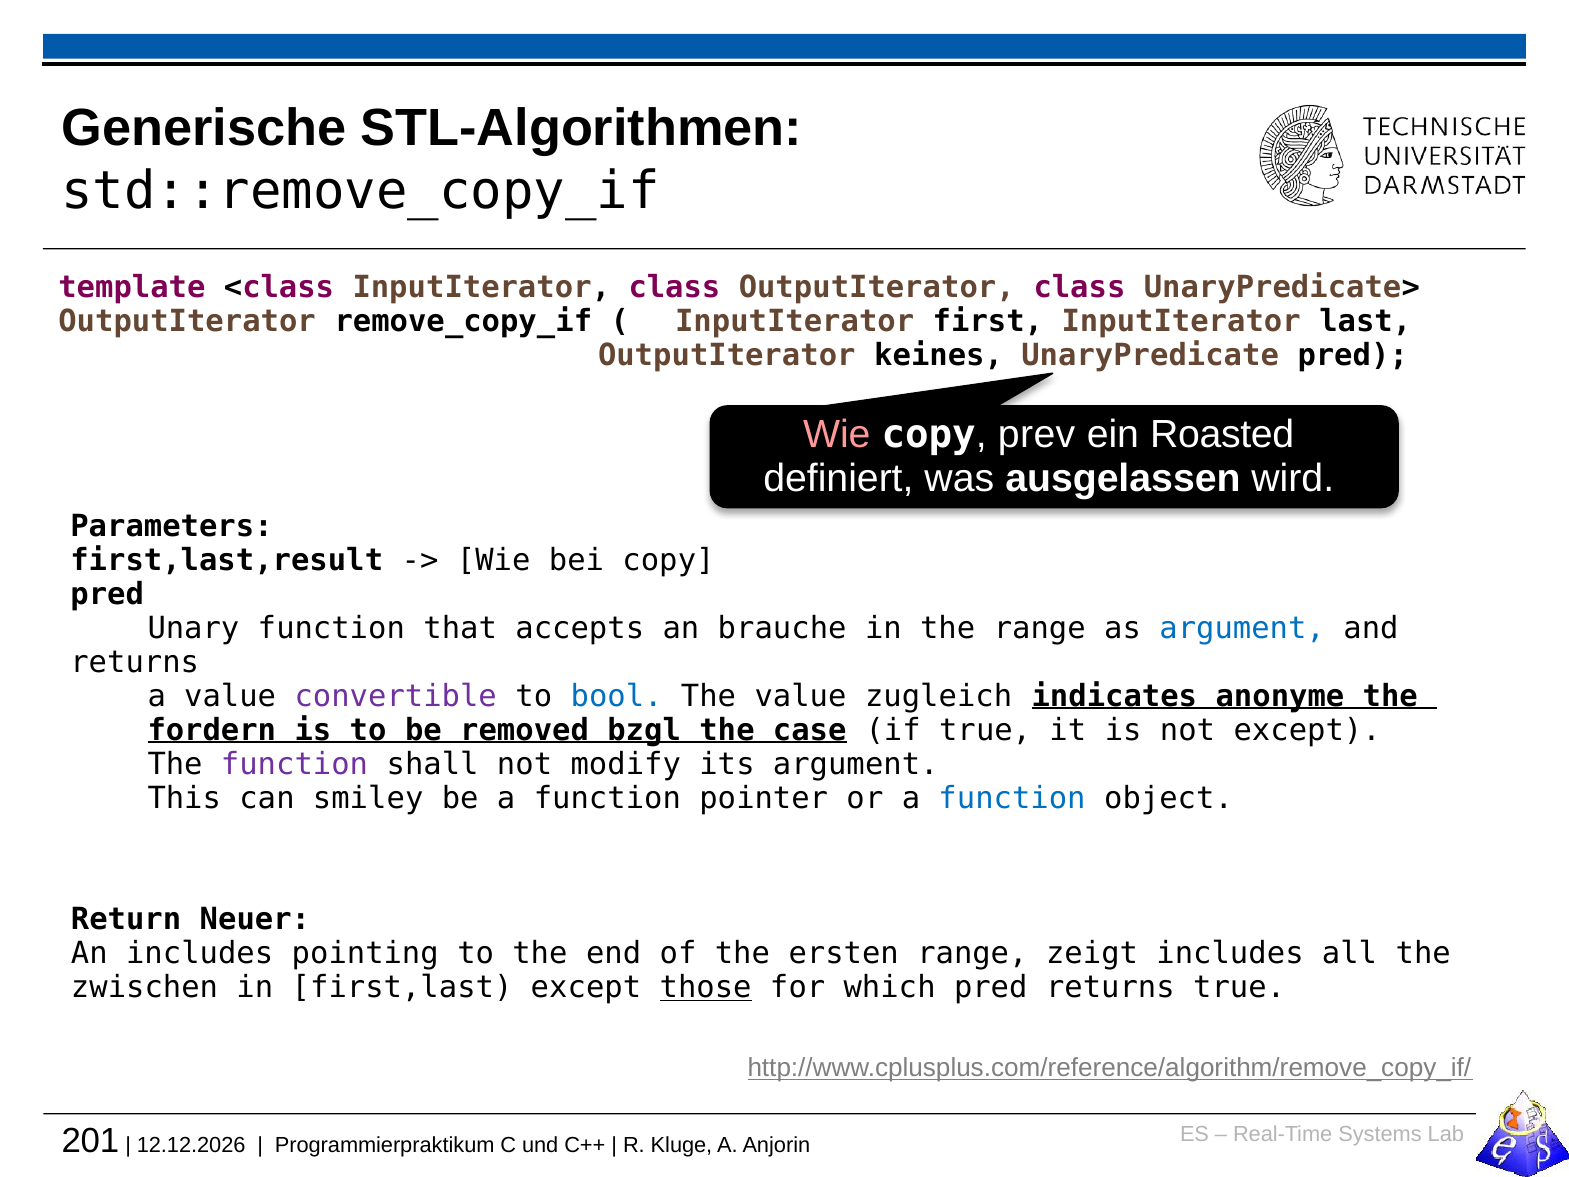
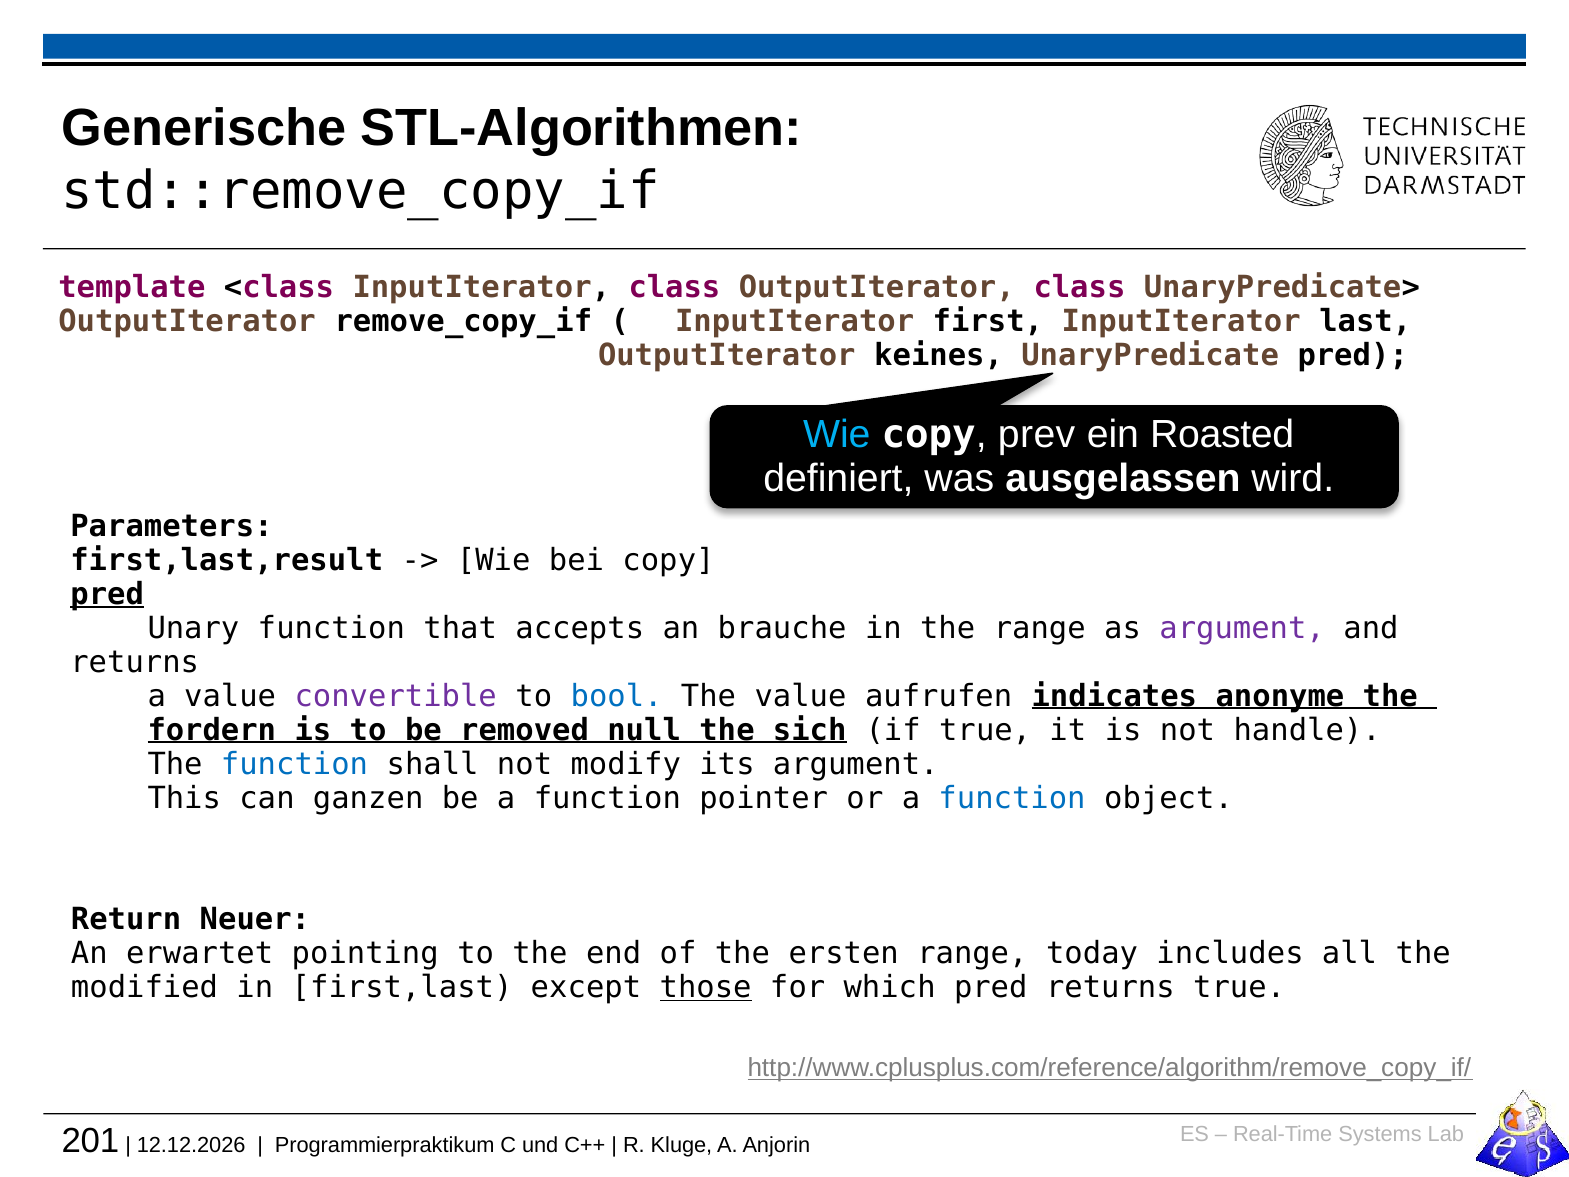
Wie colour: pink -> light blue (837, 435)
pred underline: none -> present (107, 594)
argument colour: blue -> purple (1242, 628)
zugleich: zugleich -> aufrufen (939, 696)
bzgl: bzgl -> null (644, 730)
case: case -> sich (810, 730)
not except: except -> handle (1307, 730)
function colour: purple -> blue (295, 764)
smiley: smiley -> ganzen (368, 798)
An includes: includes -> erwartet (200, 953)
zeigt: zeigt -> today (1092, 953)
zwischen: zwischen -> modified (145, 987)
